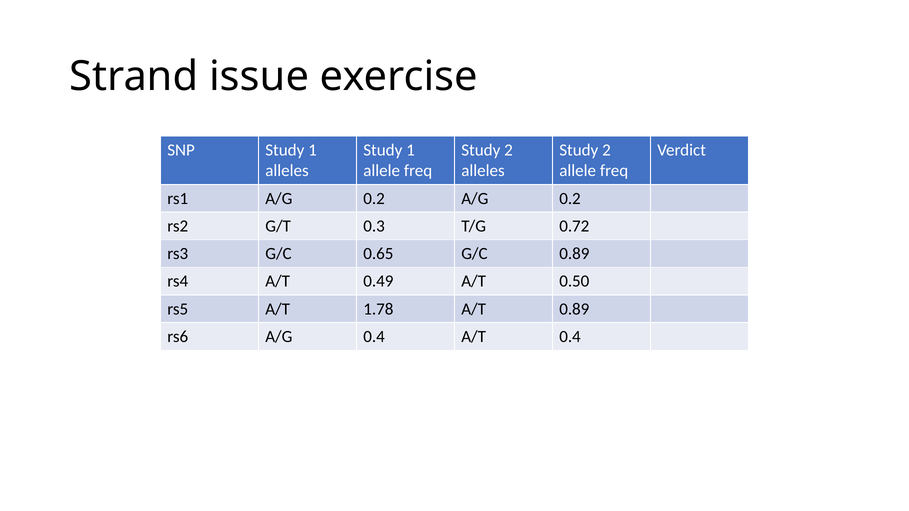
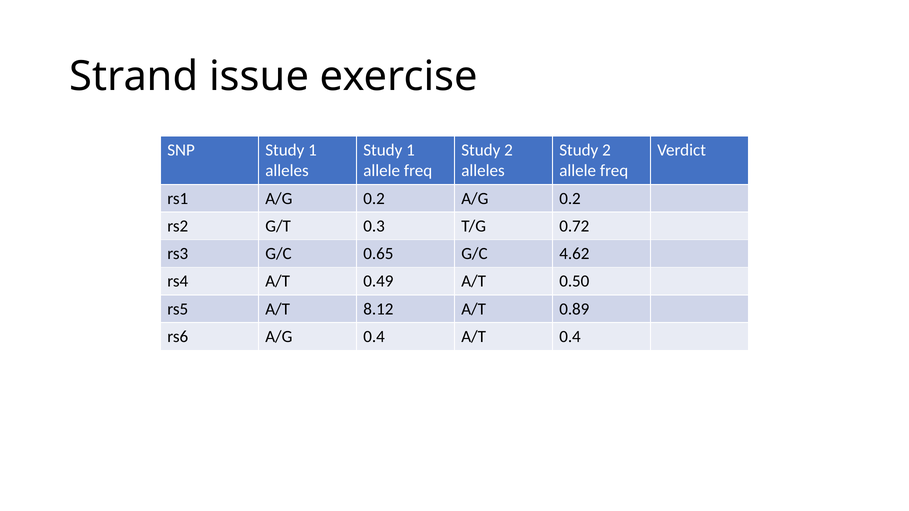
G/C 0.89: 0.89 -> 4.62 (574, 254)
1.78: 1.78 -> 8.12 (378, 309)
